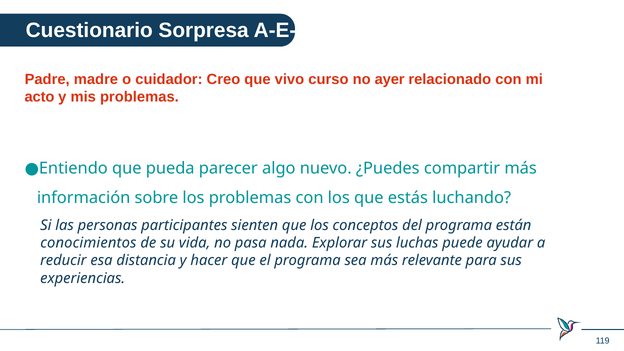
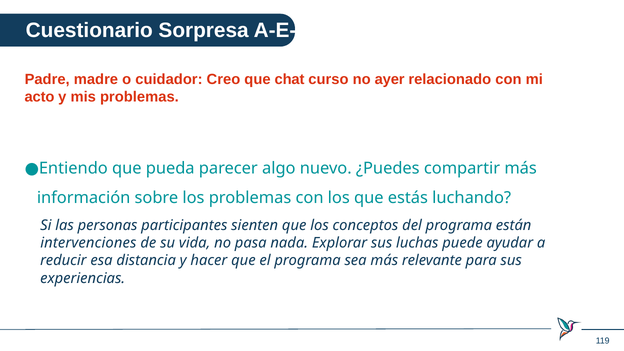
vivo: vivo -> chat (290, 79)
conocimientos: conocimientos -> intervenciones (88, 243)
